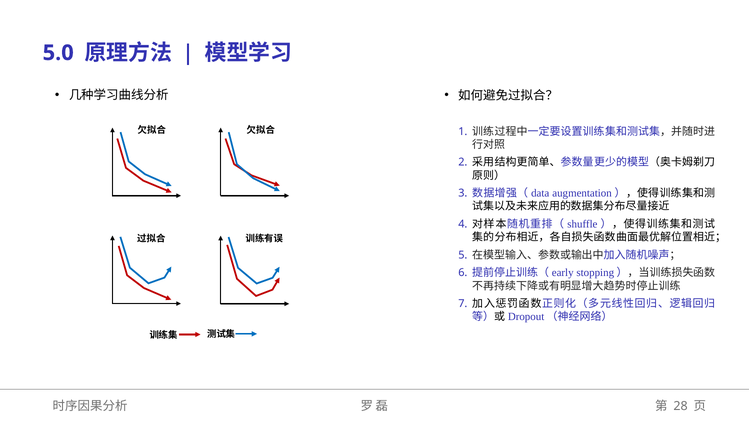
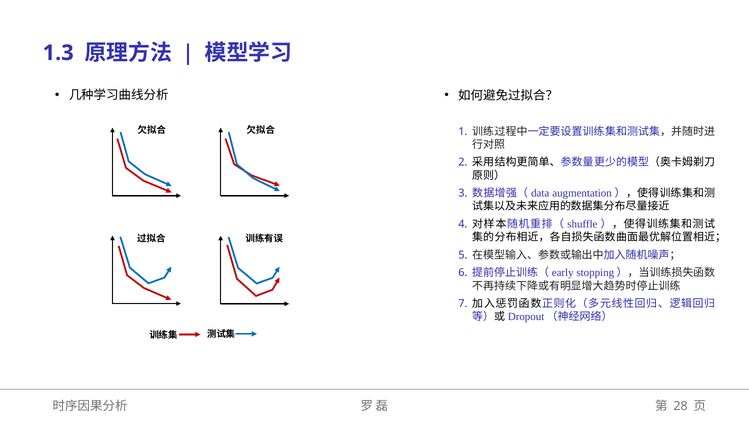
5.0: 5.0 -> 1.3 (58, 53)
